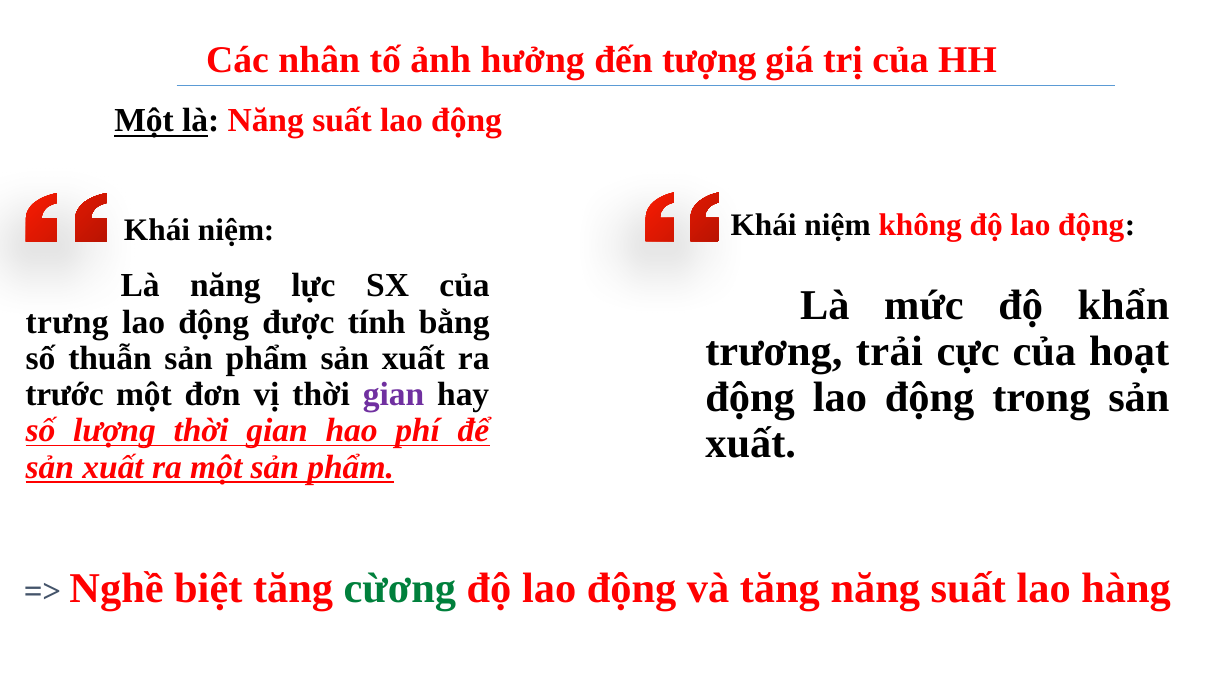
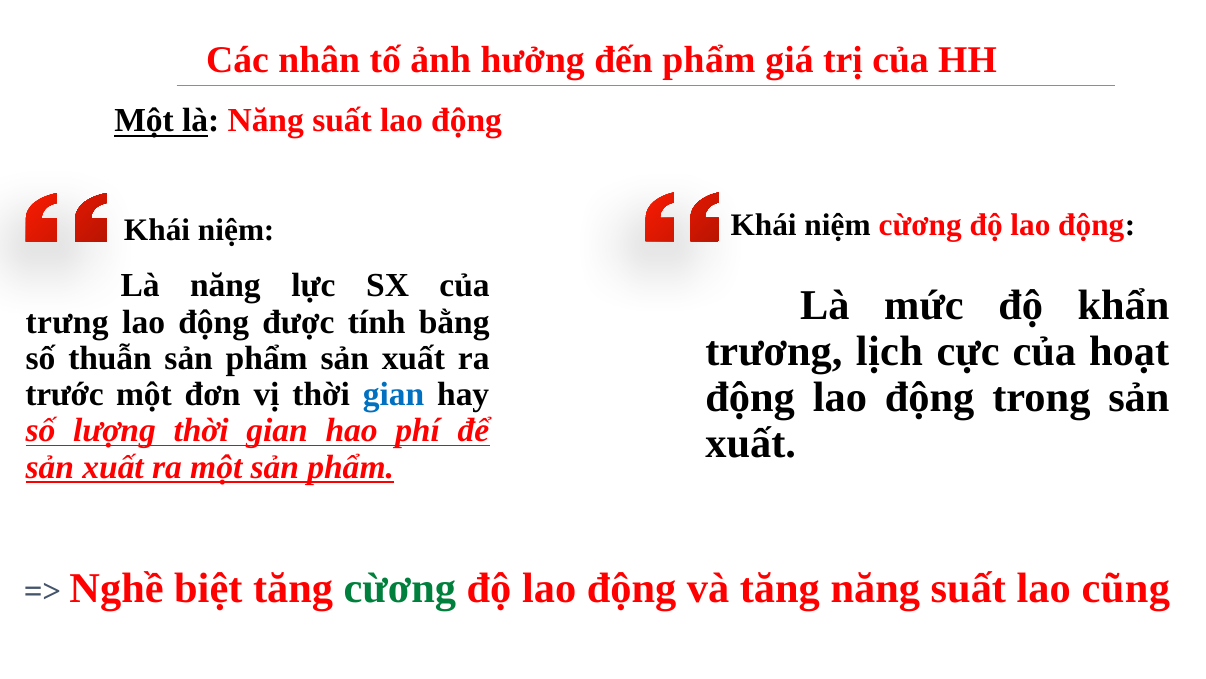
đến tượng: tượng -> phẩm (709, 60)
niệm không: không -> cừơng (920, 225)
trải: trải -> lịch (889, 351)
gian colour: purple -> blue (394, 394)
hàng: hàng -> cũng (1126, 588)
